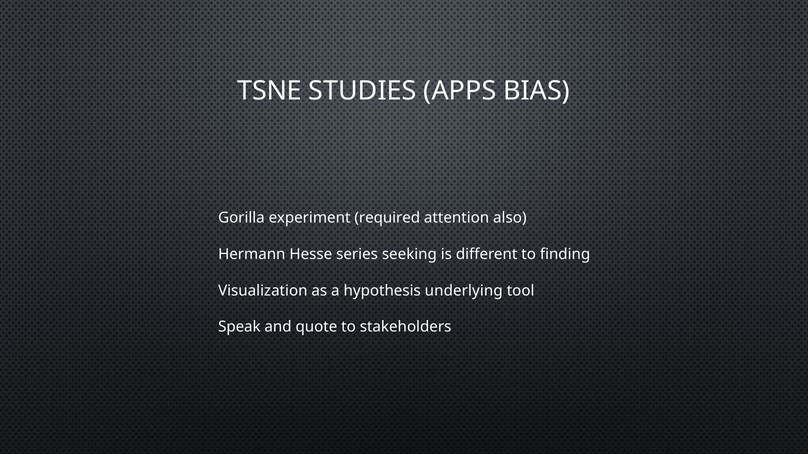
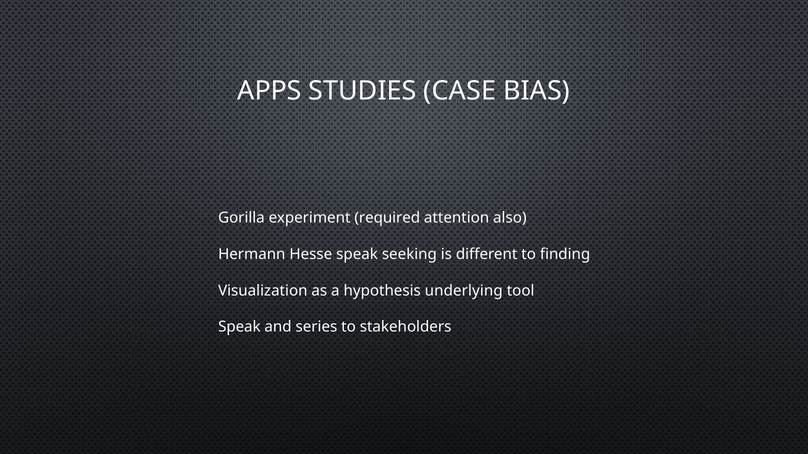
TSNE: TSNE -> APPS (270, 91)
APPS: APPS -> CASE (460, 91)
Hesse series: series -> speak (357, 255)
quote: quote -> series (316, 327)
